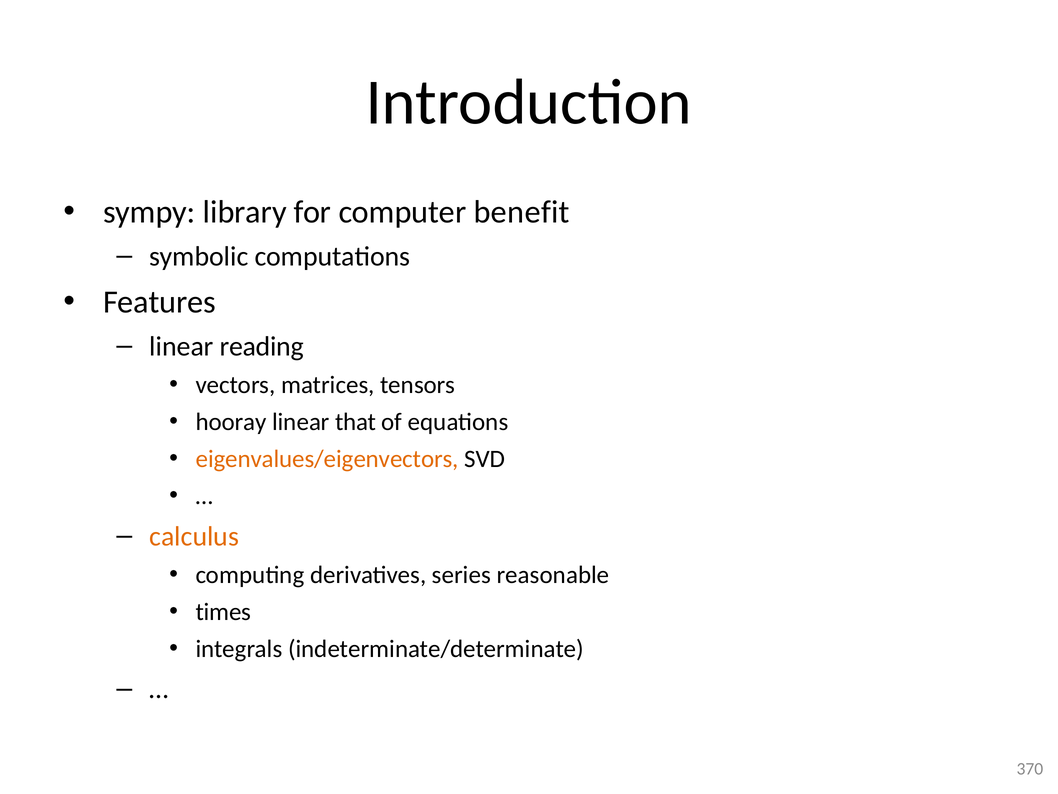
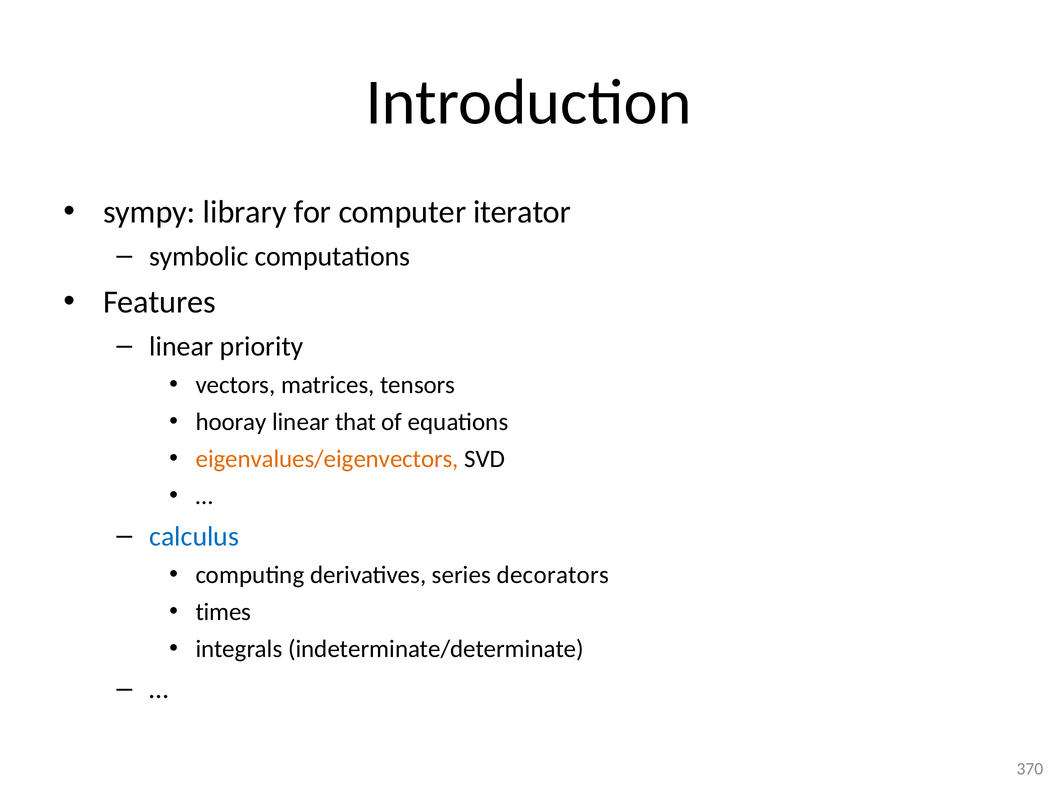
benefit: benefit -> iterator (522, 212)
reading: reading -> priority (262, 346)
calculus colour: orange -> blue (194, 536)
reasonable: reasonable -> decorators (553, 575)
